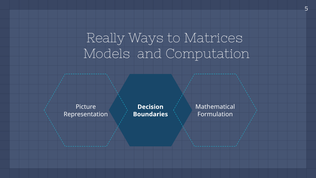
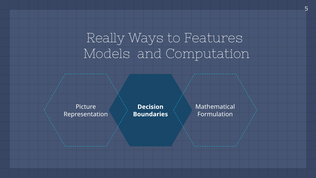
Matrices: Matrices -> Features (213, 38)
